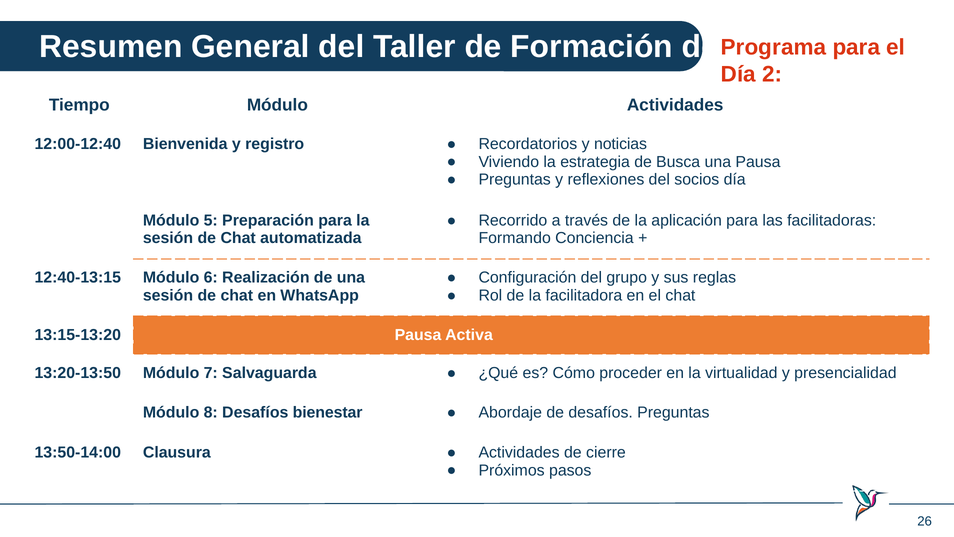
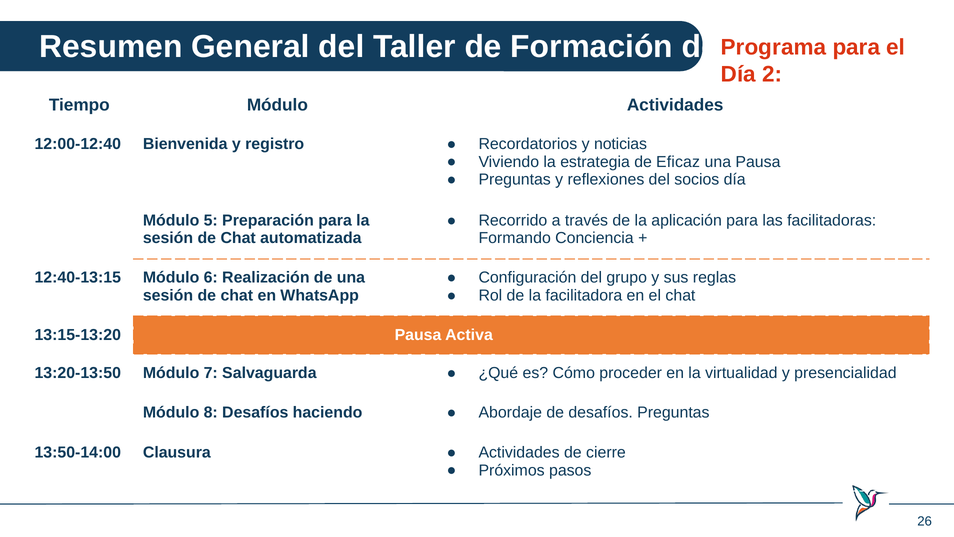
Busca: Busca -> Eficaz (678, 162)
bienestar: bienestar -> haciendo (328, 412)
